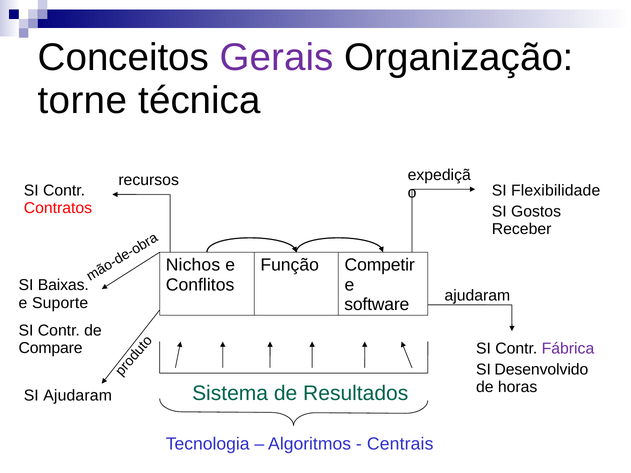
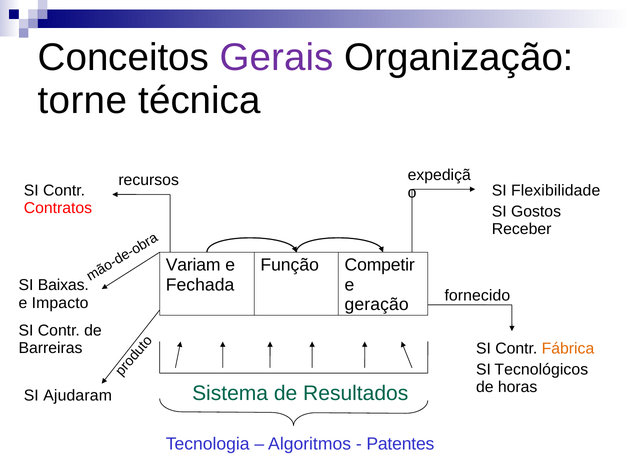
Nichos: Nichos -> Variam (193, 265)
Conflitos: Conflitos -> Fechada (200, 285)
ajudaram: ajudaram -> fornecido (477, 296)
Suporte: Suporte -> Impacto (60, 303)
software: software -> geração (377, 304)
Compare: Compare -> Barreiras (51, 348)
Fábrica colour: purple -> orange (568, 349)
Desenvolvido: Desenvolvido -> Tecnológicos (541, 370)
Centrais: Centrais -> Patentes (400, 444)
